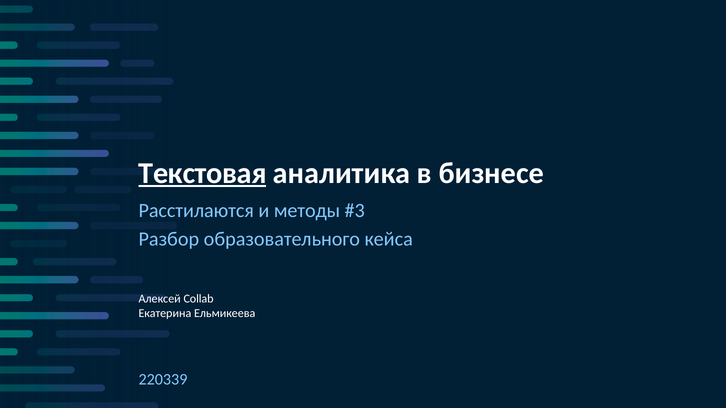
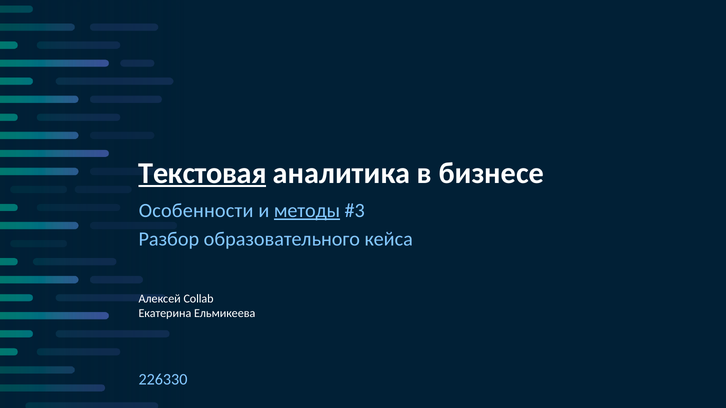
Расстилаются: Расстилаются -> Особенности (196, 211)
методы underline: none -> present (307, 211)
220339: 220339 -> 226330 (163, 380)
